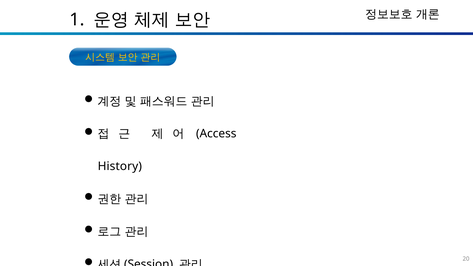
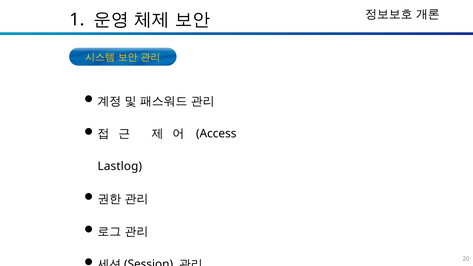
History: History -> Lastlog (120, 166)
